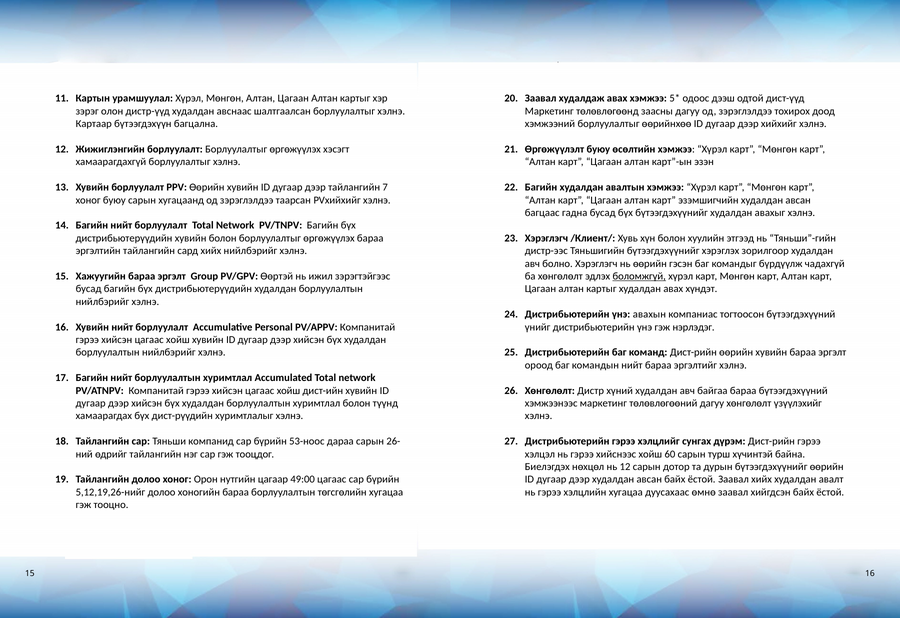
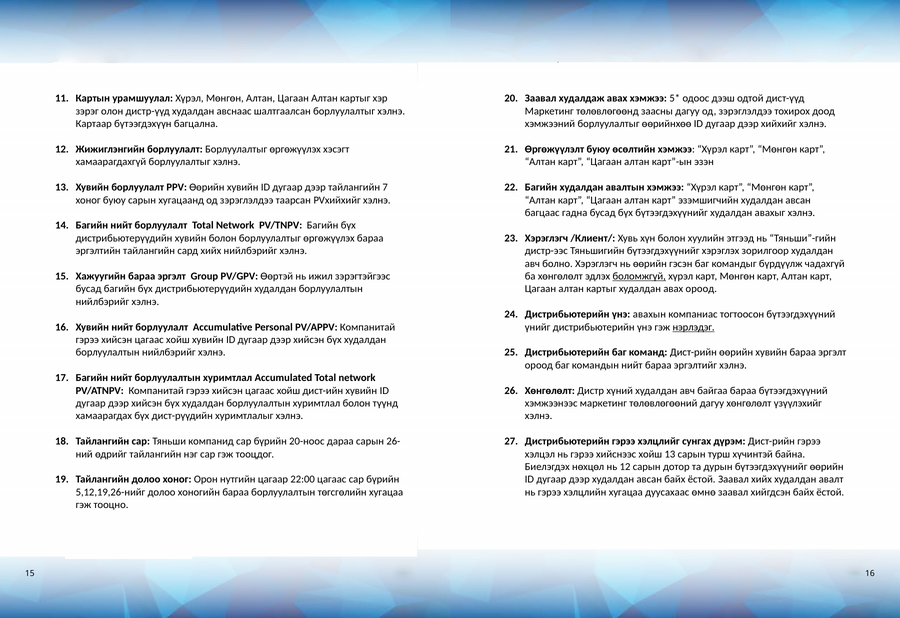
авах хүндэт: хүндэт -> ороод (701, 289)
нэрлэдэг underline: none -> present (694, 327)
53-ноос: 53-ноос -> 20-ноос (307, 442)
хойш 60: 60 -> 13 (670, 454)
49:00: 49:00 -> 22:00 (303, 480)
